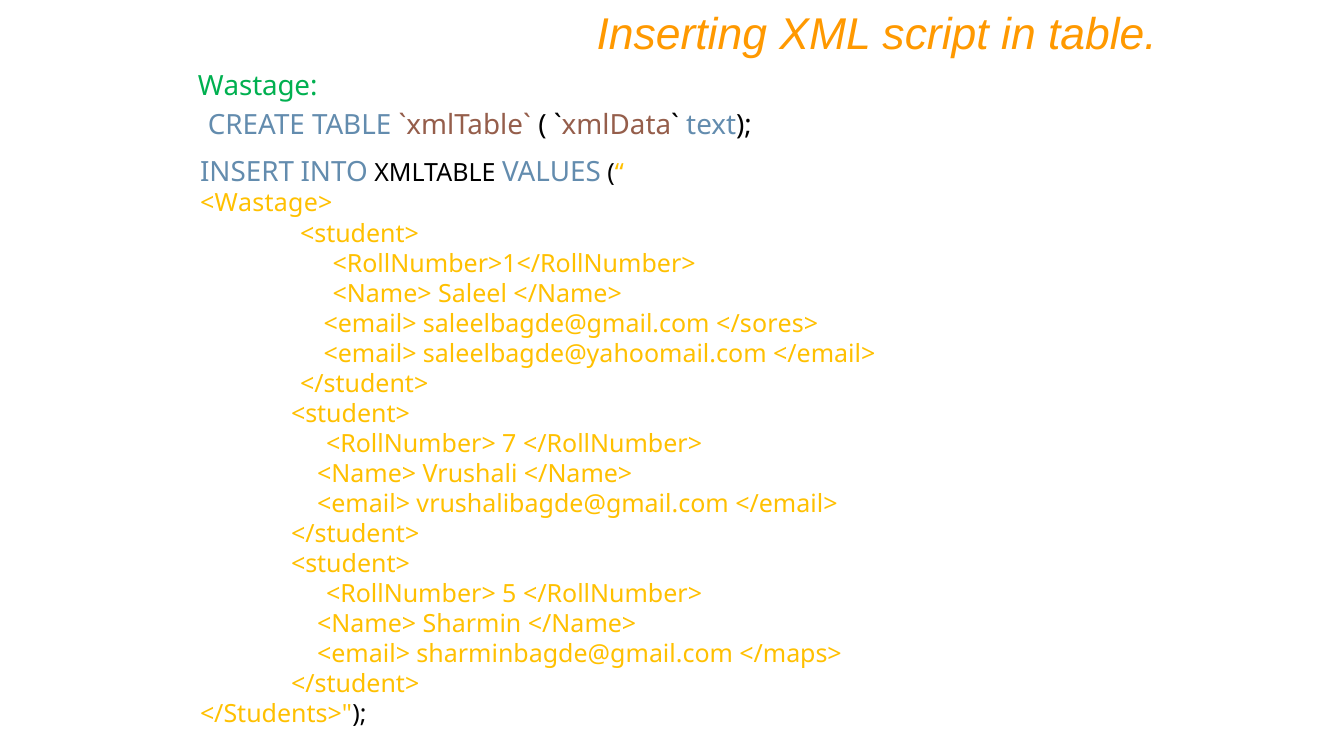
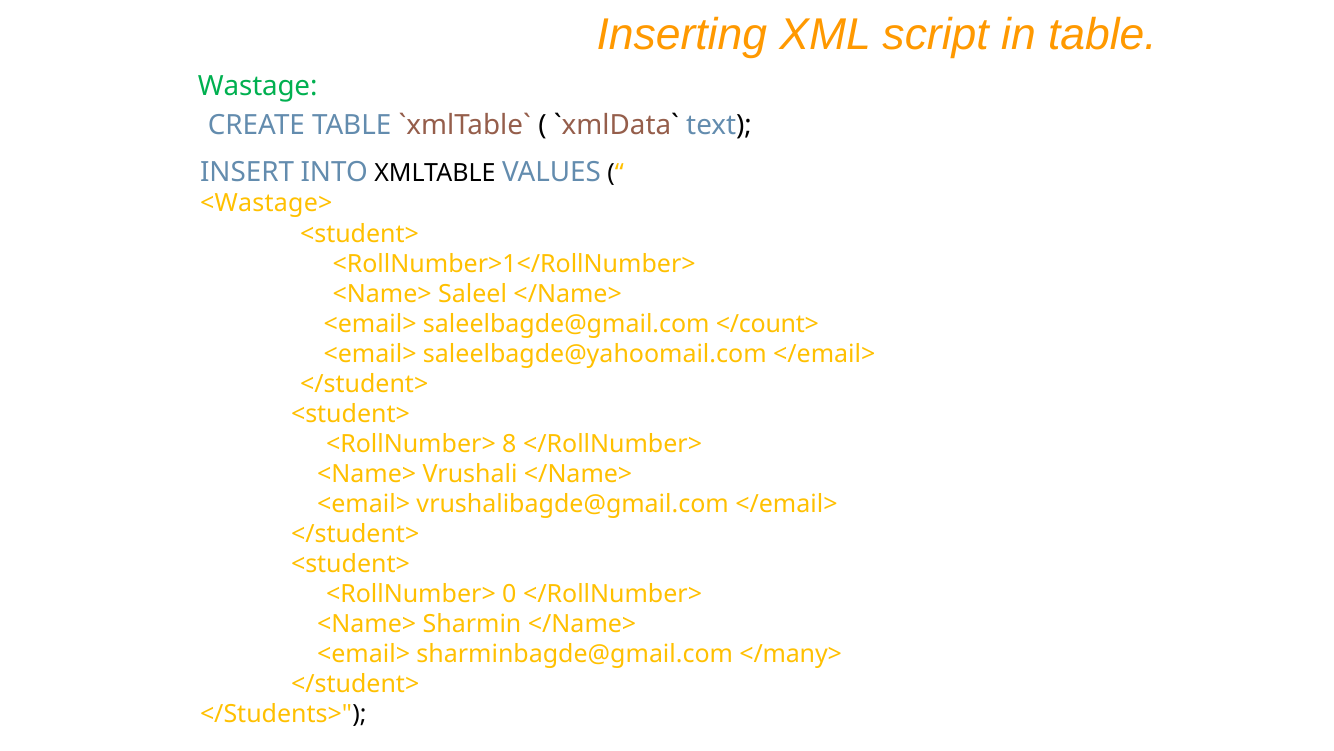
</sores>: </sores> -> </count> (767, 324)
7: 7 -> 8 (509, 444)
5: 5 -> 0 (509, 594)
</maps>: </maps> -> </many> (791, 654)
